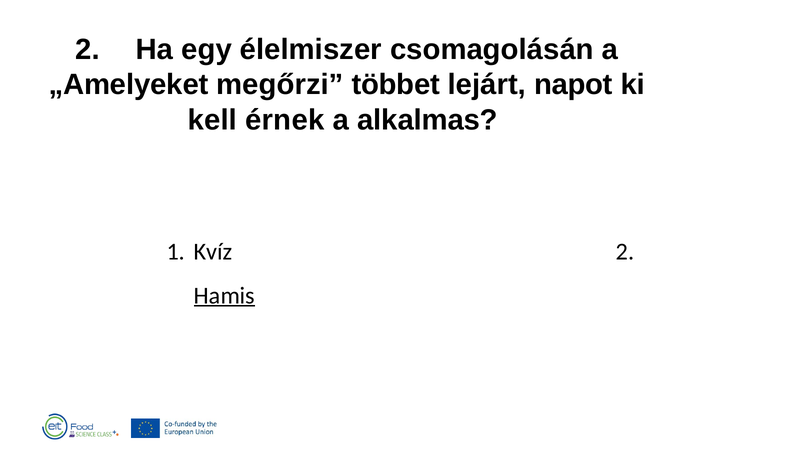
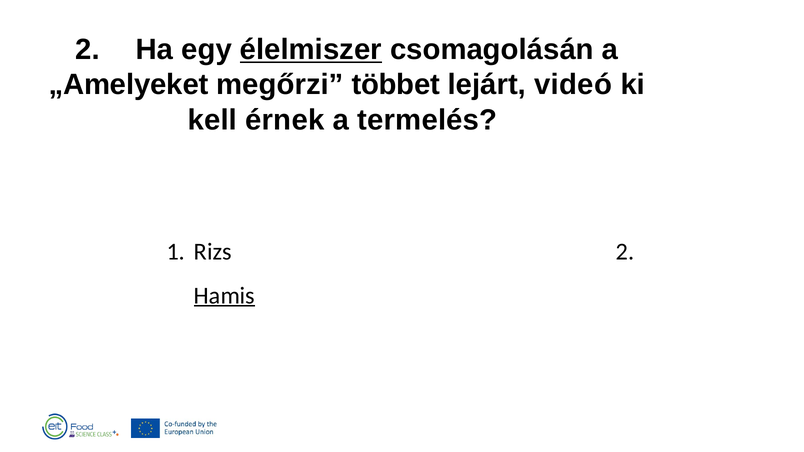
élelmiszer underline: none -> present (311, 50)
napot: napot -> videó (573, 85)
alkalmas: alkalmas -> termelés (427, 120)
Kvíz: Kvíz -> Rizs (213, 252)
